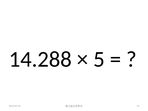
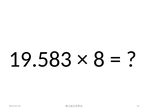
14.288: 14.288 -> 19.583 (40, 59)
5: 5 -> 8 (99, 59)
